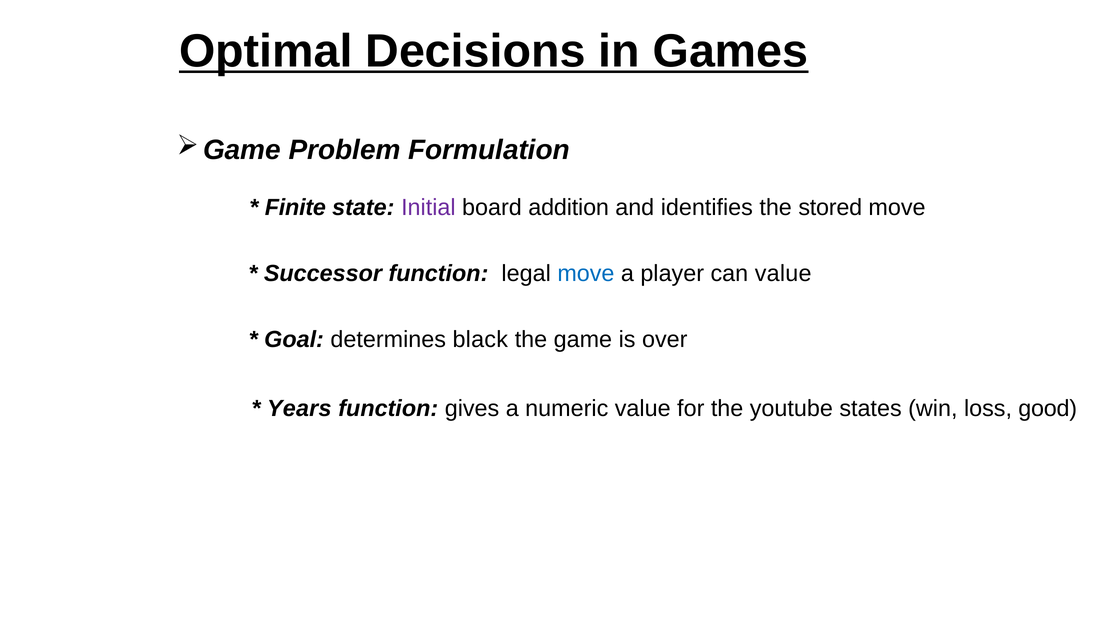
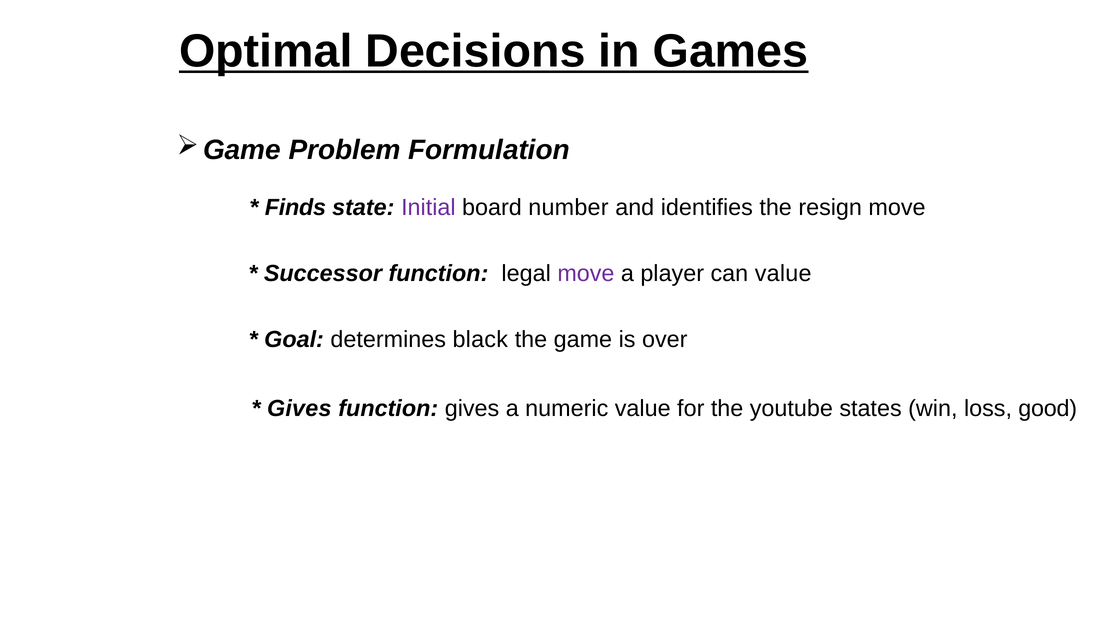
Finite: Finite -> Finds (295, 207)
addition: addition -> number (568, 207)
stored: stored -> resign (830, 207)
move colour: blue -> purple (586, 273)
Years: Years -> Gives (299, 409)
